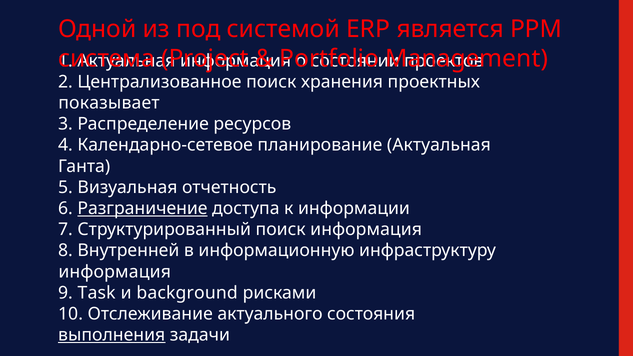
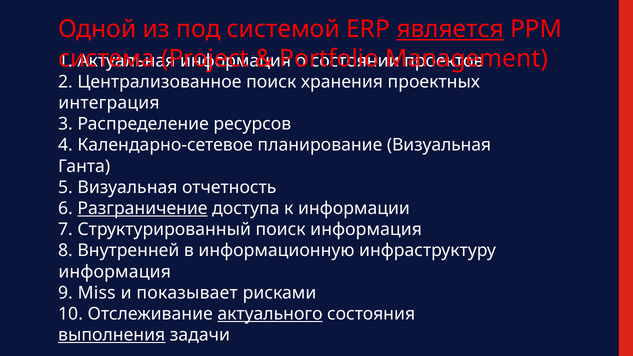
является underline: none -> present (450, 29)
показывает: показывает -> интеграция (109, 103)
планирование Актуальная: Актуальная -> Визуальная (439, 145)
Task: Task -> Miss (97, 293)
background: background -> показывает (187, 293)
актуального underline: none -> present (270, 314)
